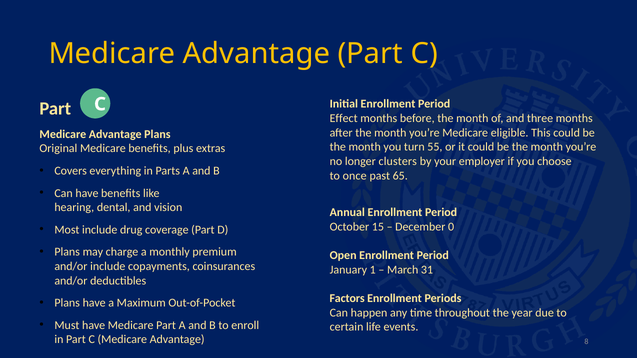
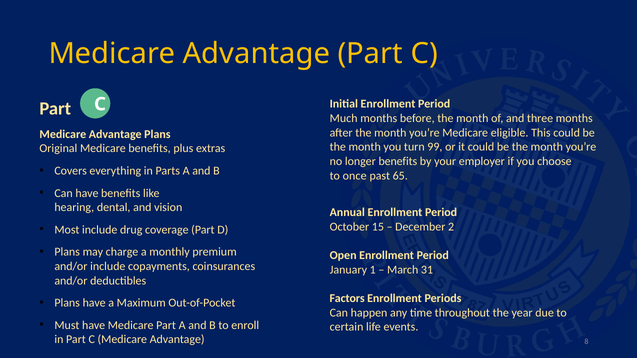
Effect: Effect -> Much (344, 118)
55: 55 -> 99 (435, 147)
longer clusters: clusters -> benefits (398, 161)
0: 0 -> 2 (451, 227)
